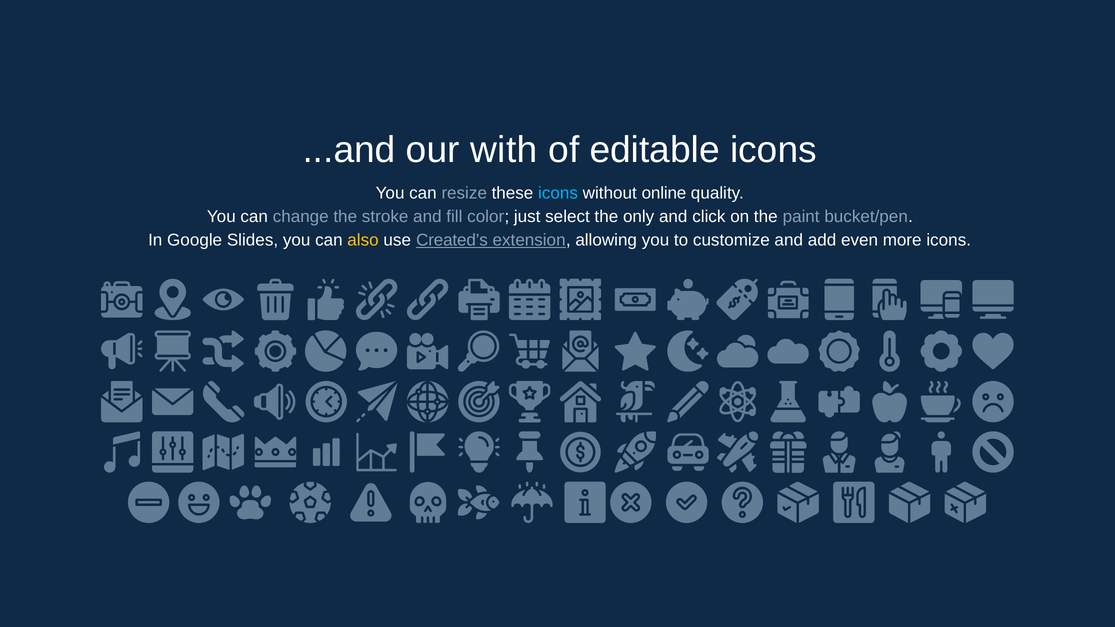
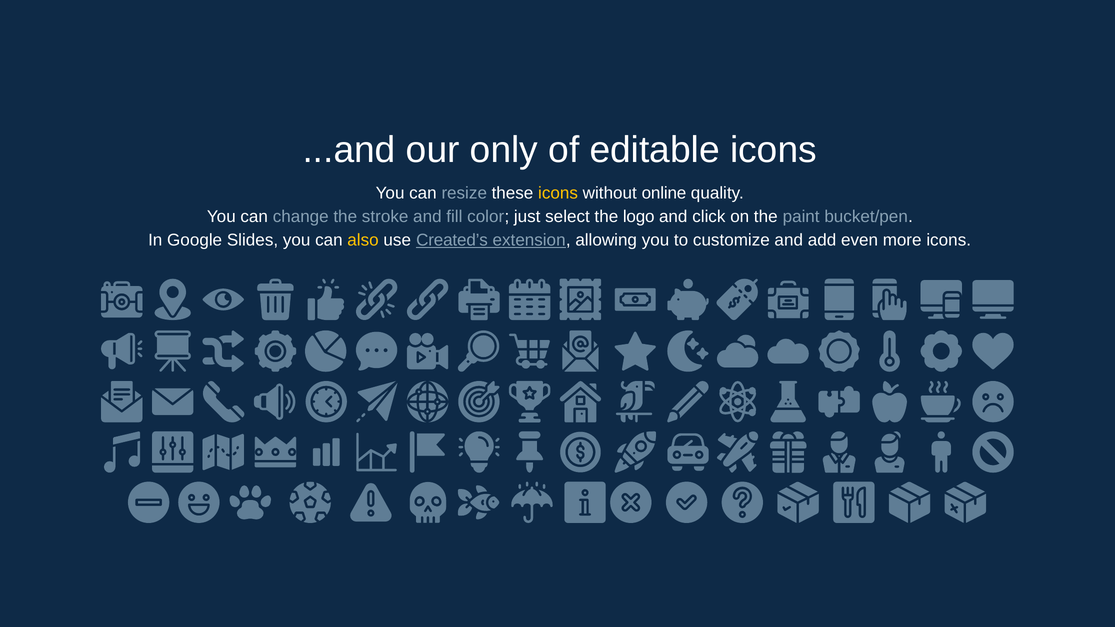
with: with -> only (504, 150)
icons colour: light blue -> yellow (558, 193)
only: only -> logo (639, 217)
